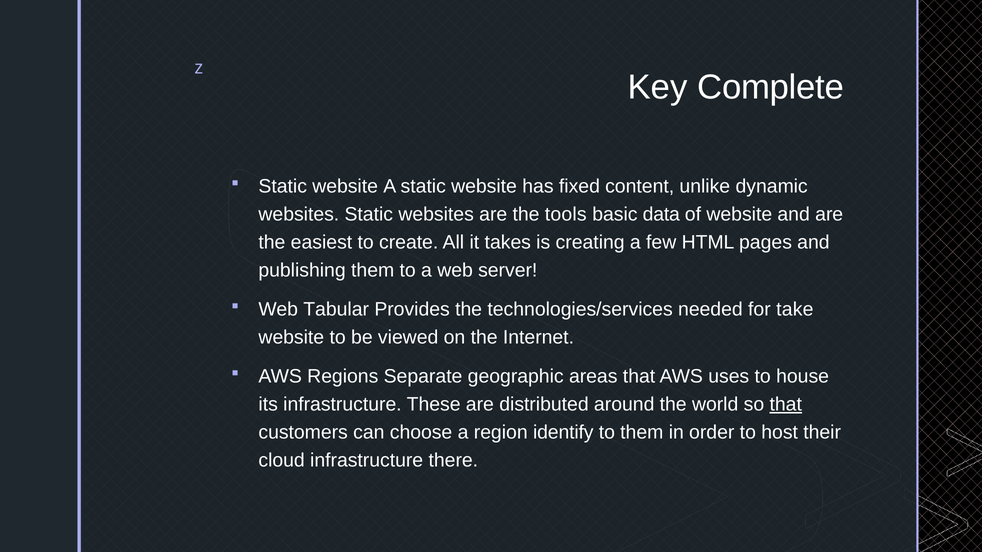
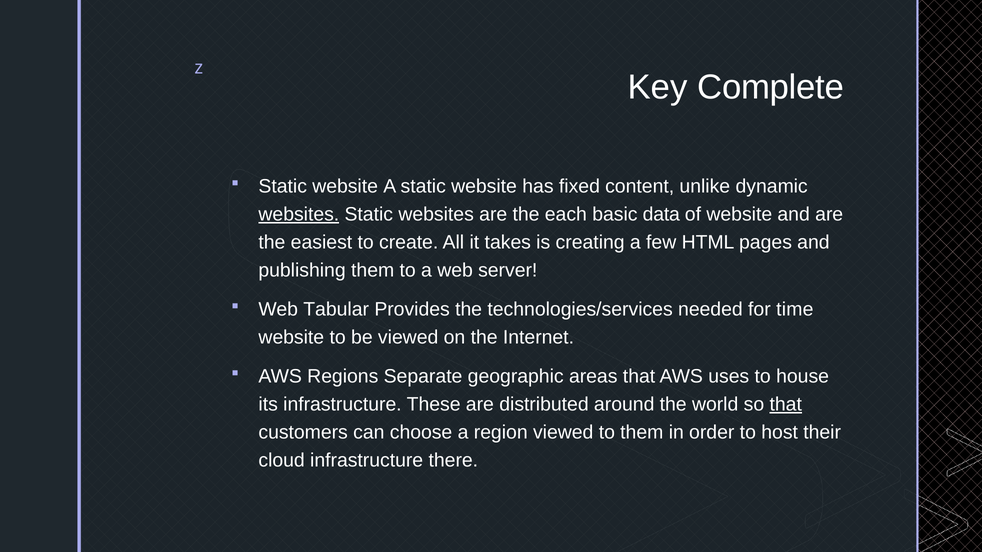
websites underline: none -> present (299, 215)
tools: tools -> each (566, 215)
take: take -> time (795, 310)
region identify: identify -> viewed (563, 433)
